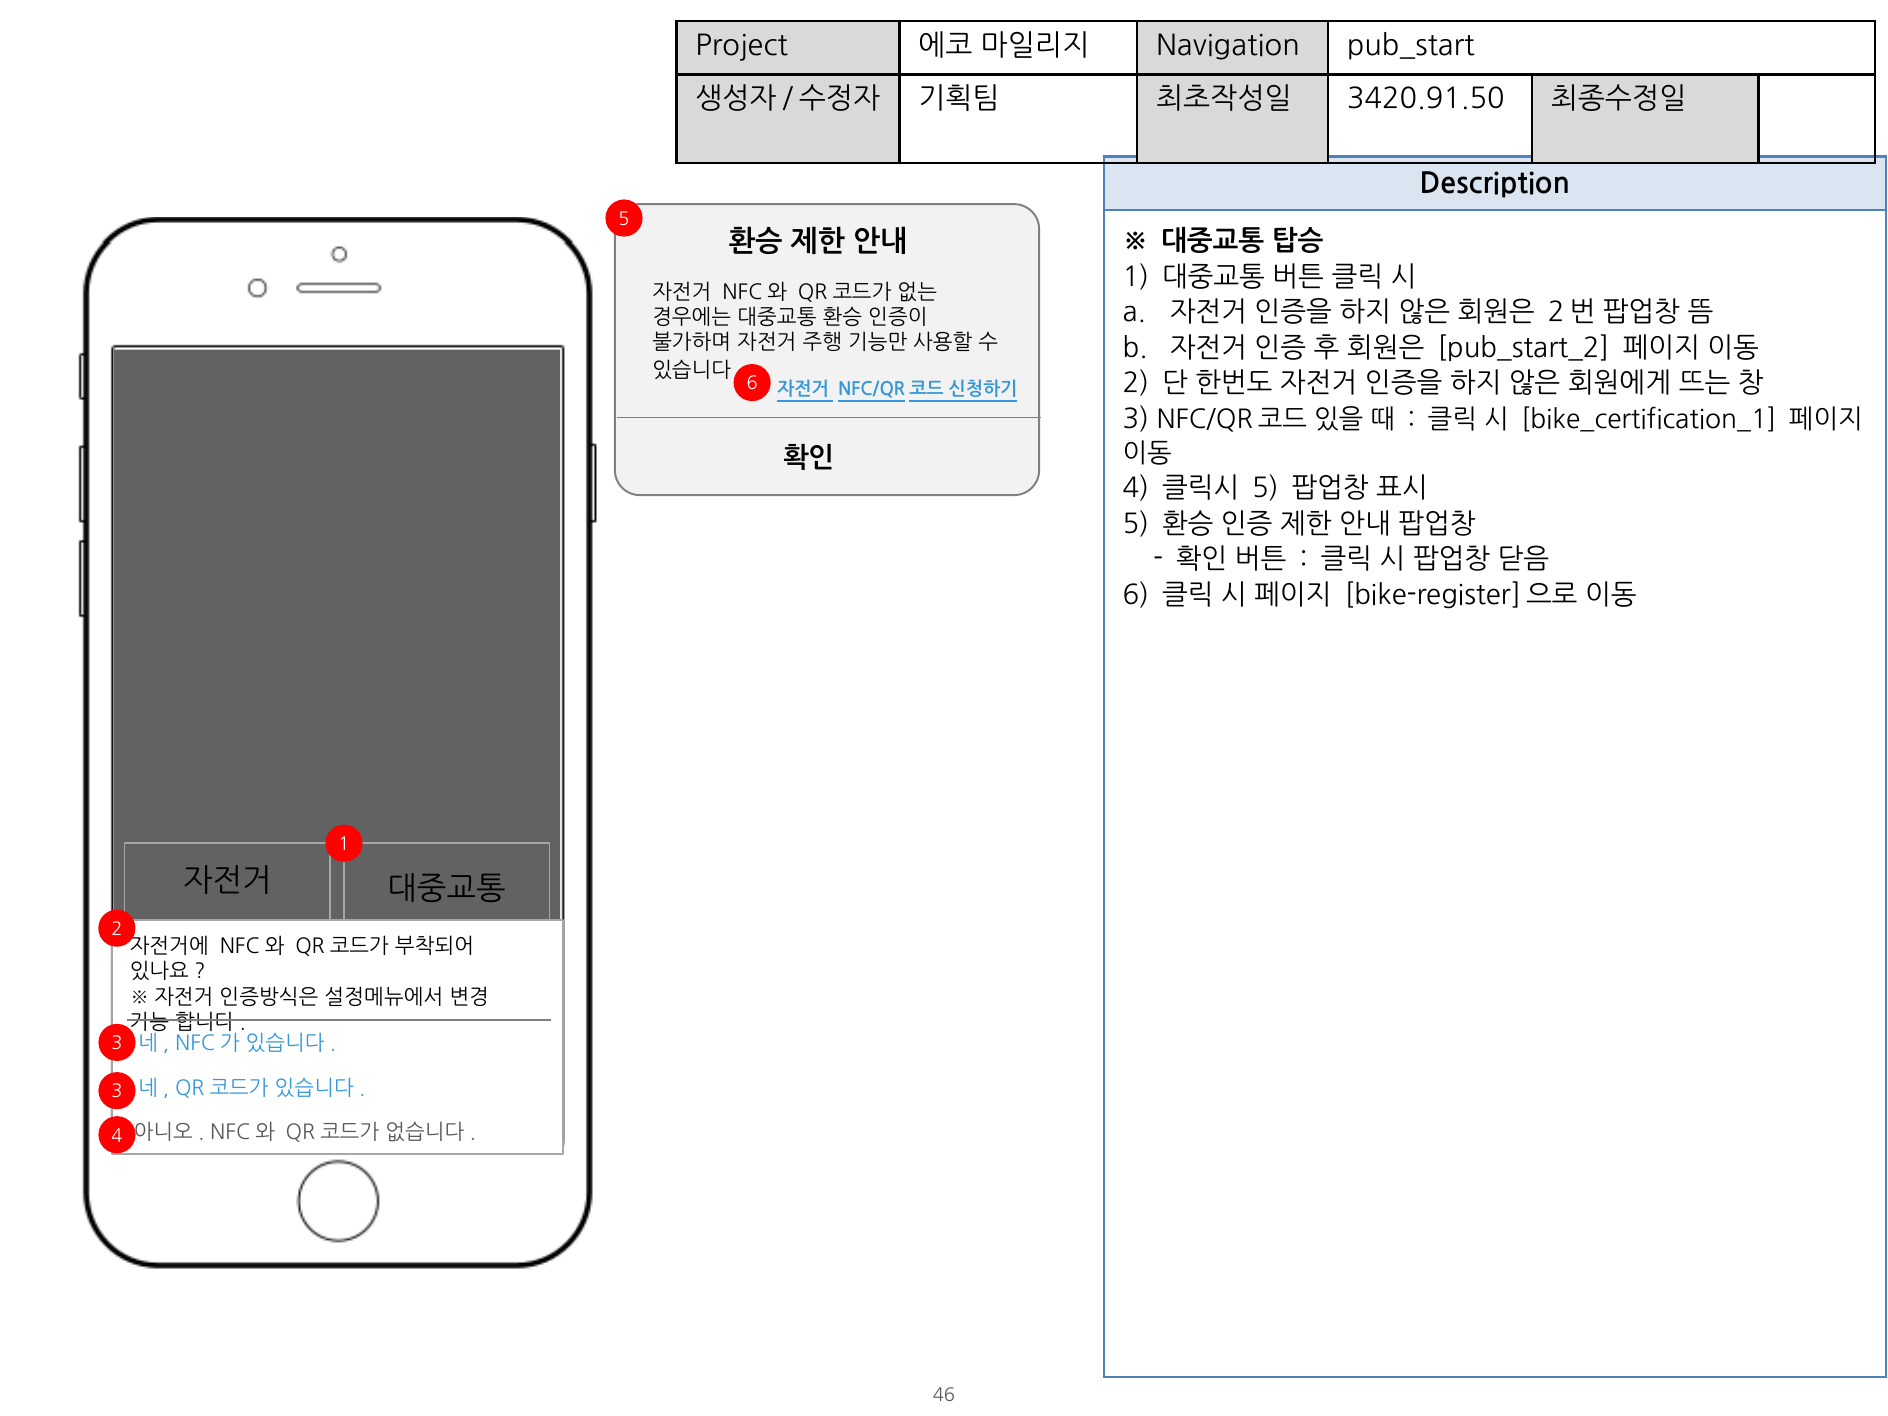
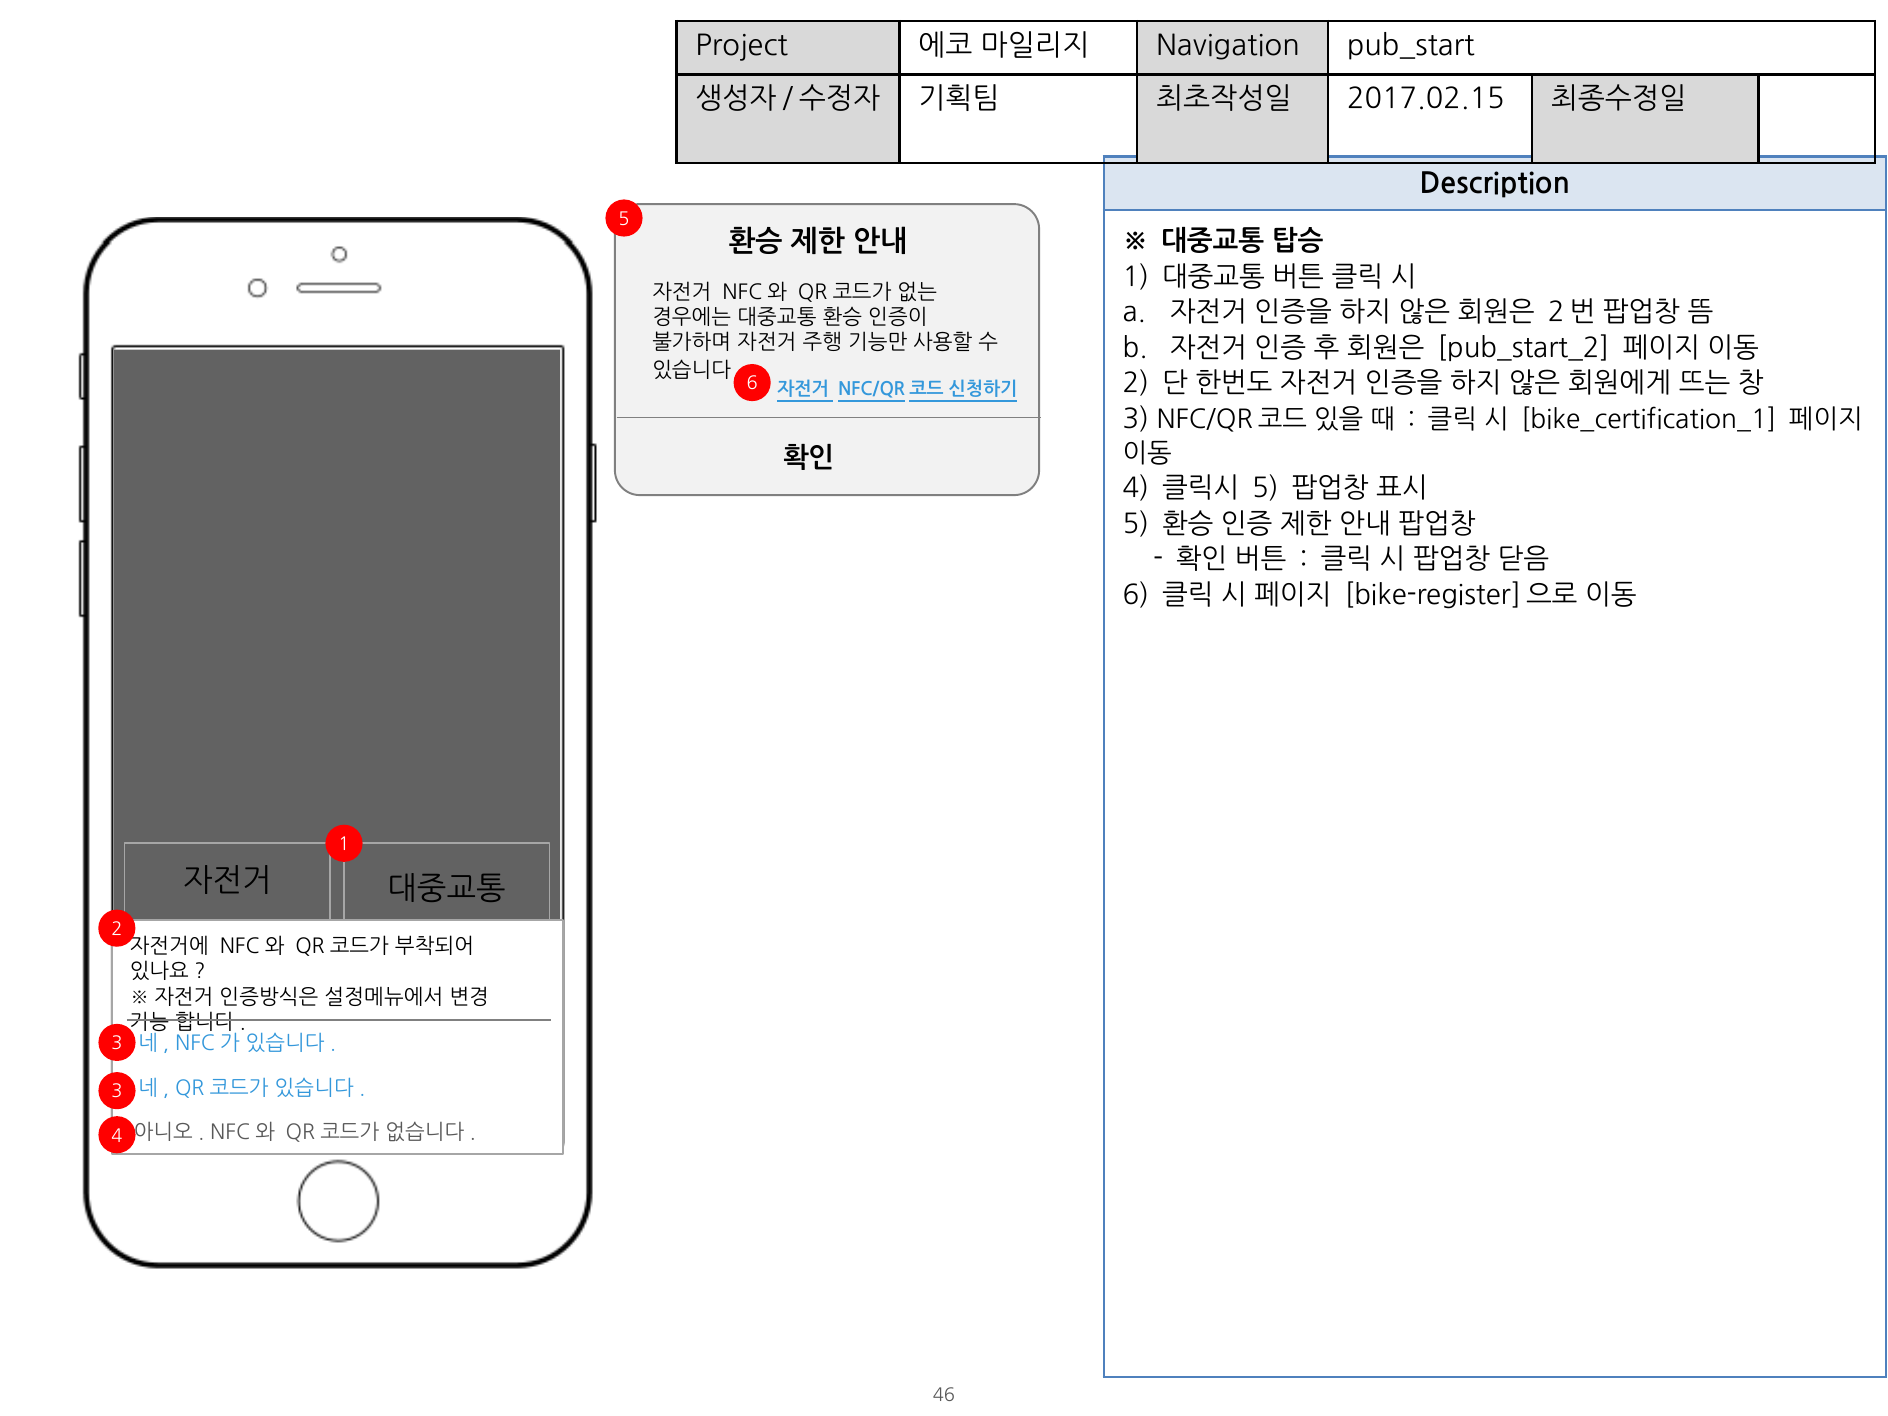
3420.91.50: 3420.91.50 -> 2017.02.15 (1426, 99)
